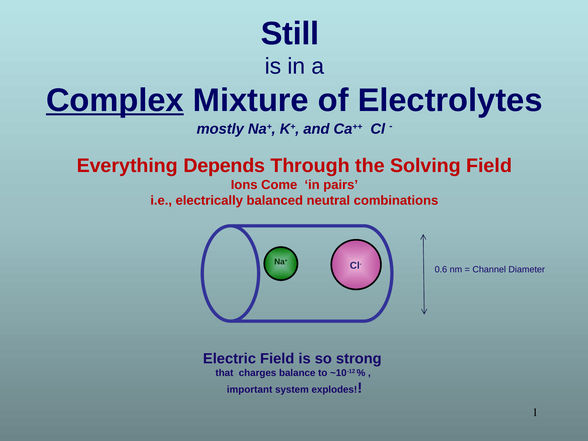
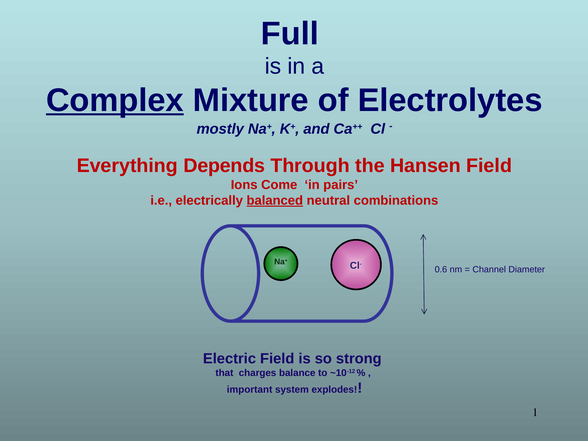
Still: Still -> Full (290, 34)
Solving: Solving -> Hansen (425, 166)
balanced underline: none -> present (275, 201)
